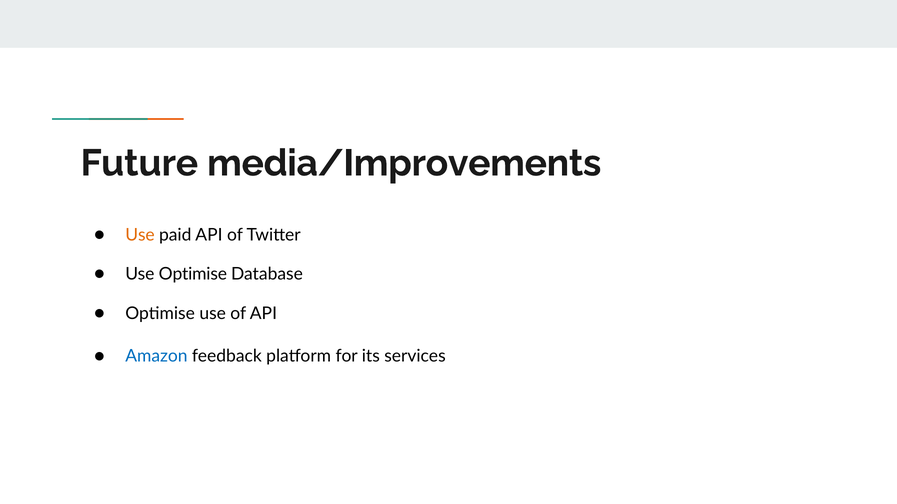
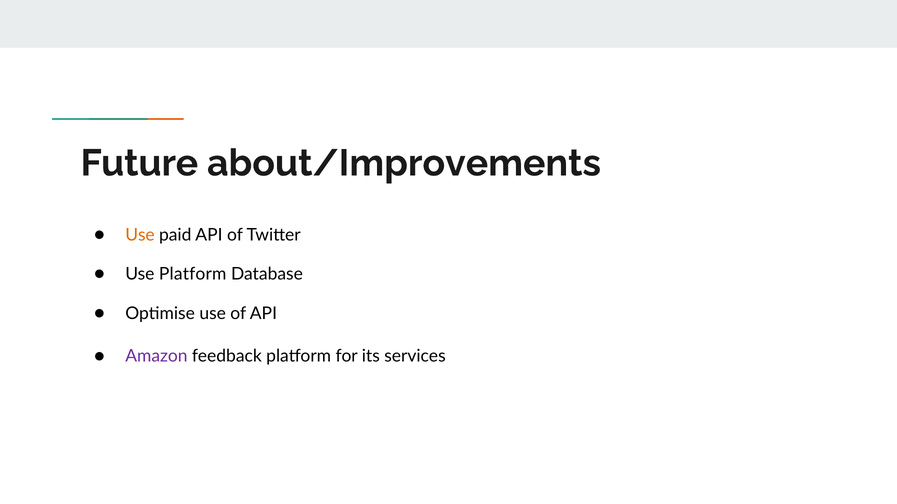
media/Improvements: media/Improvements -> about/Improvements (404, 163)
Use Optimise: Optimise -> Platform (193, 274)
Amazon colour: blue -> purple (156, 357)
